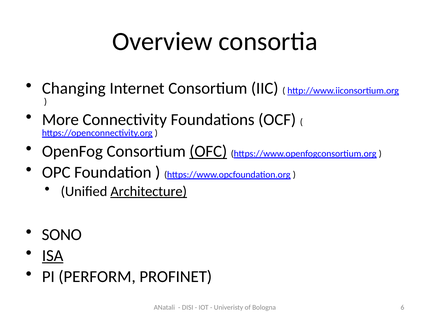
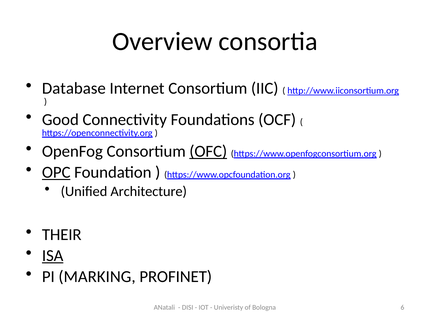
Changing: Changing -> Database (74, 89)
More: More -> Good (60, 120)
OPC underline: none -> present (56, 173)
Architecture underline: present -> none (149, 192)
SONO: SONO -> THEIR (62, 235)
PERFORM: PERFORM -> MARKING (97, 277)
